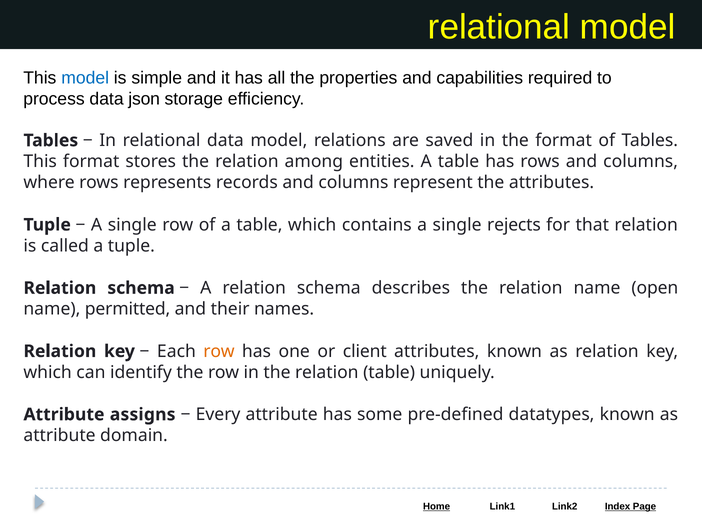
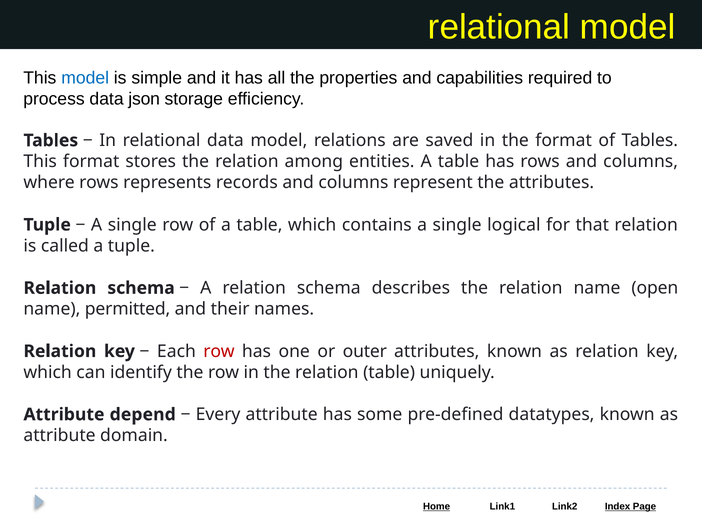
rejects: rejects -> logical (514, 225)
row colour: orange -> red (219, 351)
client: client -> outer (365, 351)
assigns: assigns -> depend (143, 414)
